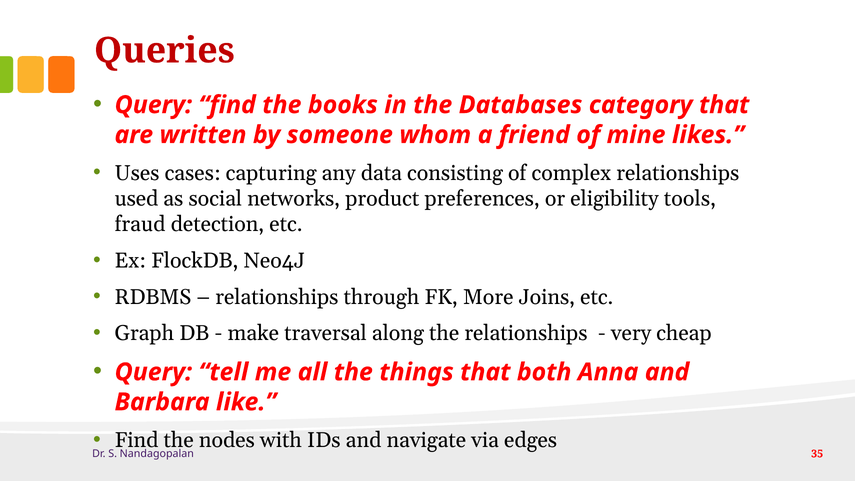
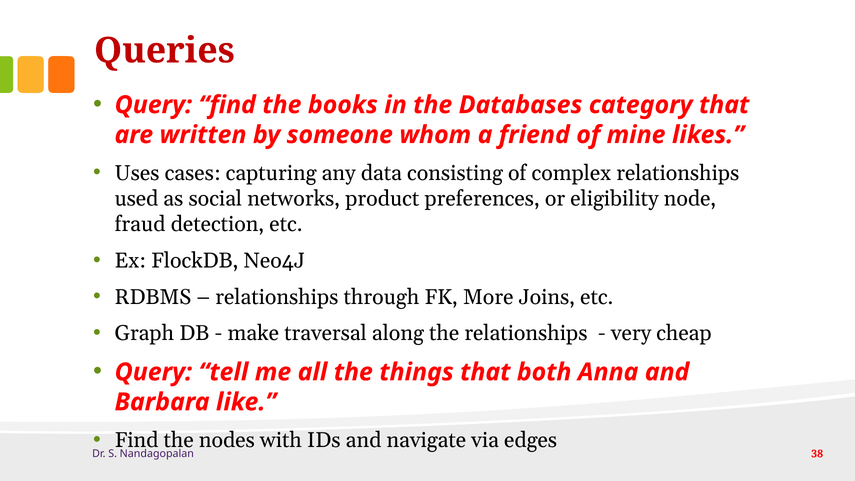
tools: tools -> node (690, 199)
35: 35 -> 38 (817, 454)
